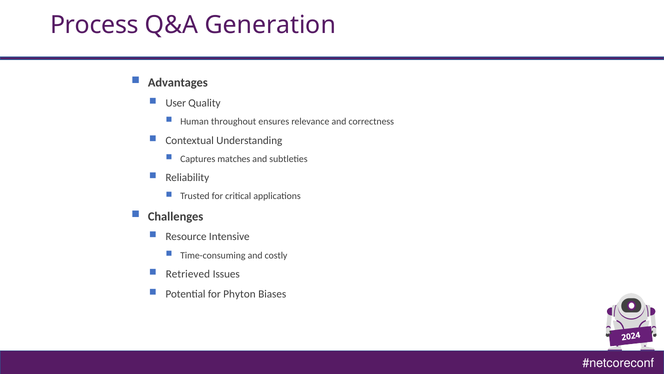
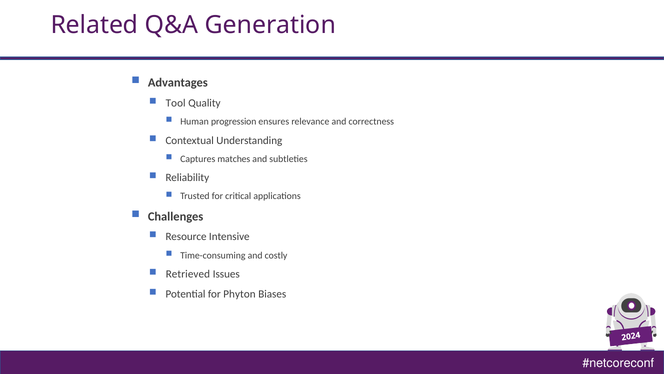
Process: Process -> Related (94, 25)
User: User -> Tool (176, 103)
throughout: throughout -> progression (234, 121)
